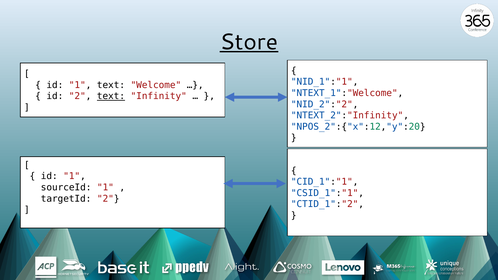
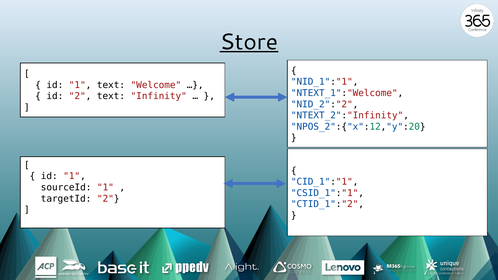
text underline: present -> none (111, 96)
